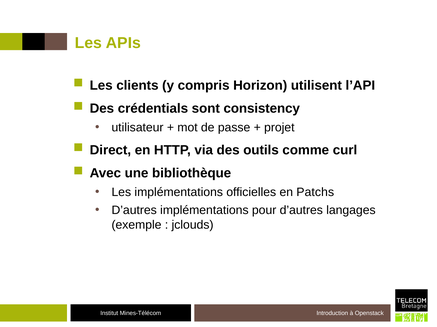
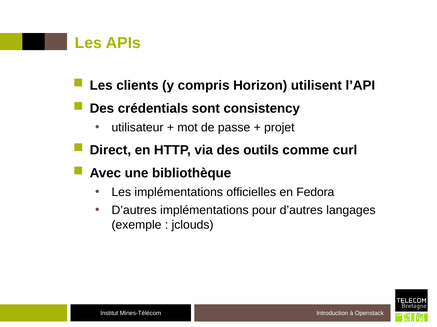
Patchs: Patchs -> Fedora (315, 192)
